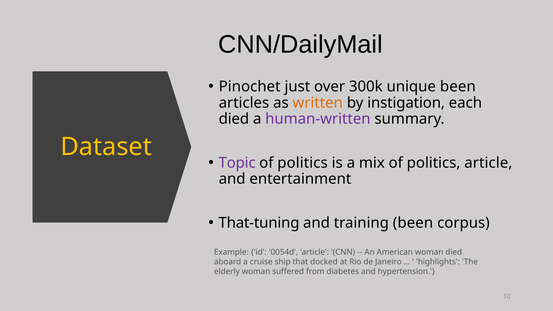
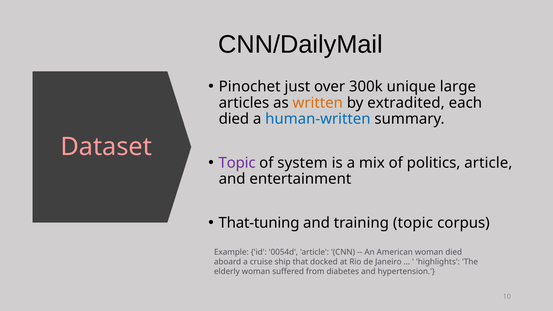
unique been: been -> large (458, 87)
instigation: instigation -> extradited (406, 103)
human-written colour: purple -> blue (318, 119)
Dataset colour: yellow -> pink (106, 147)
politics: politics -> system (303, 163)
training been: been -> topic (413, 223)
